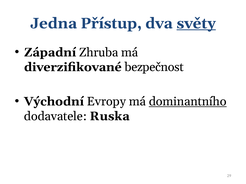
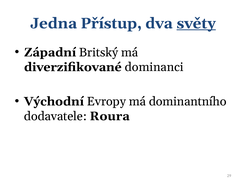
Zhruba: Zhruba -> Britský (99, 53)
bezpečnost: bezpečnost -> dominanci (154, 67)
dominantního underline: present -> none (188, 102)
Ruska: Ruska -> Roura (110, 116)
